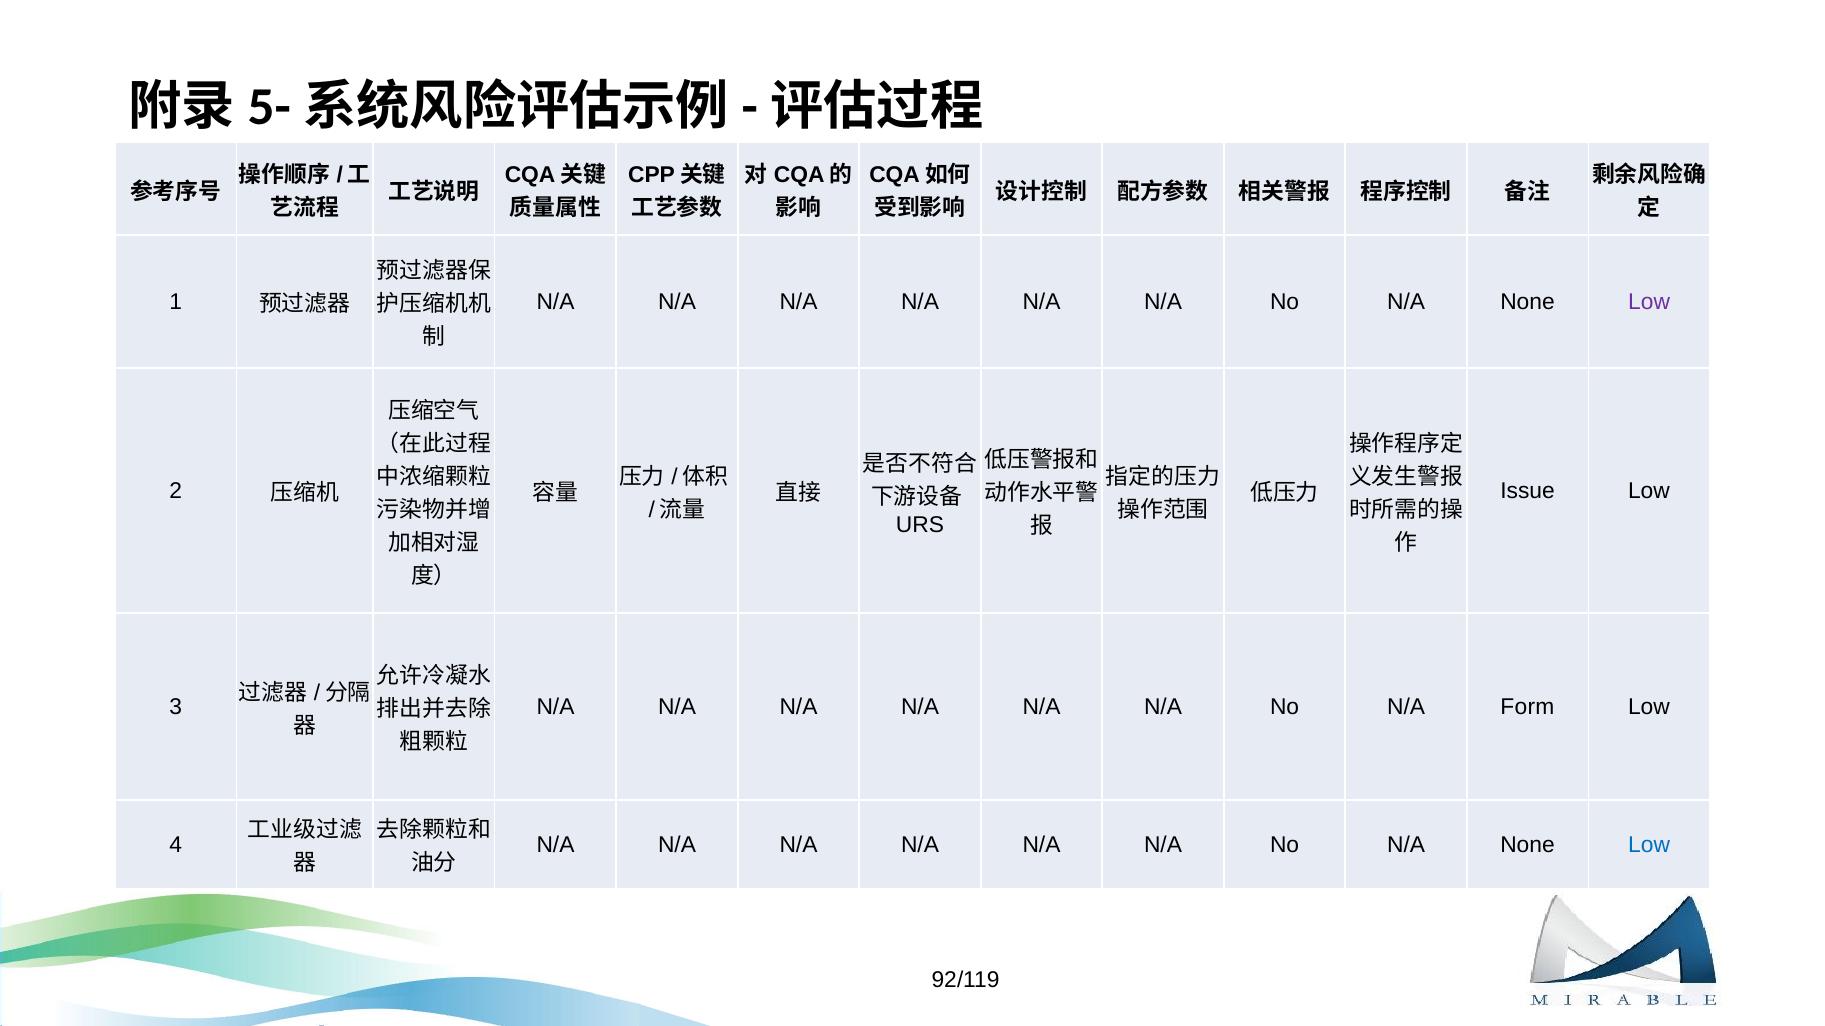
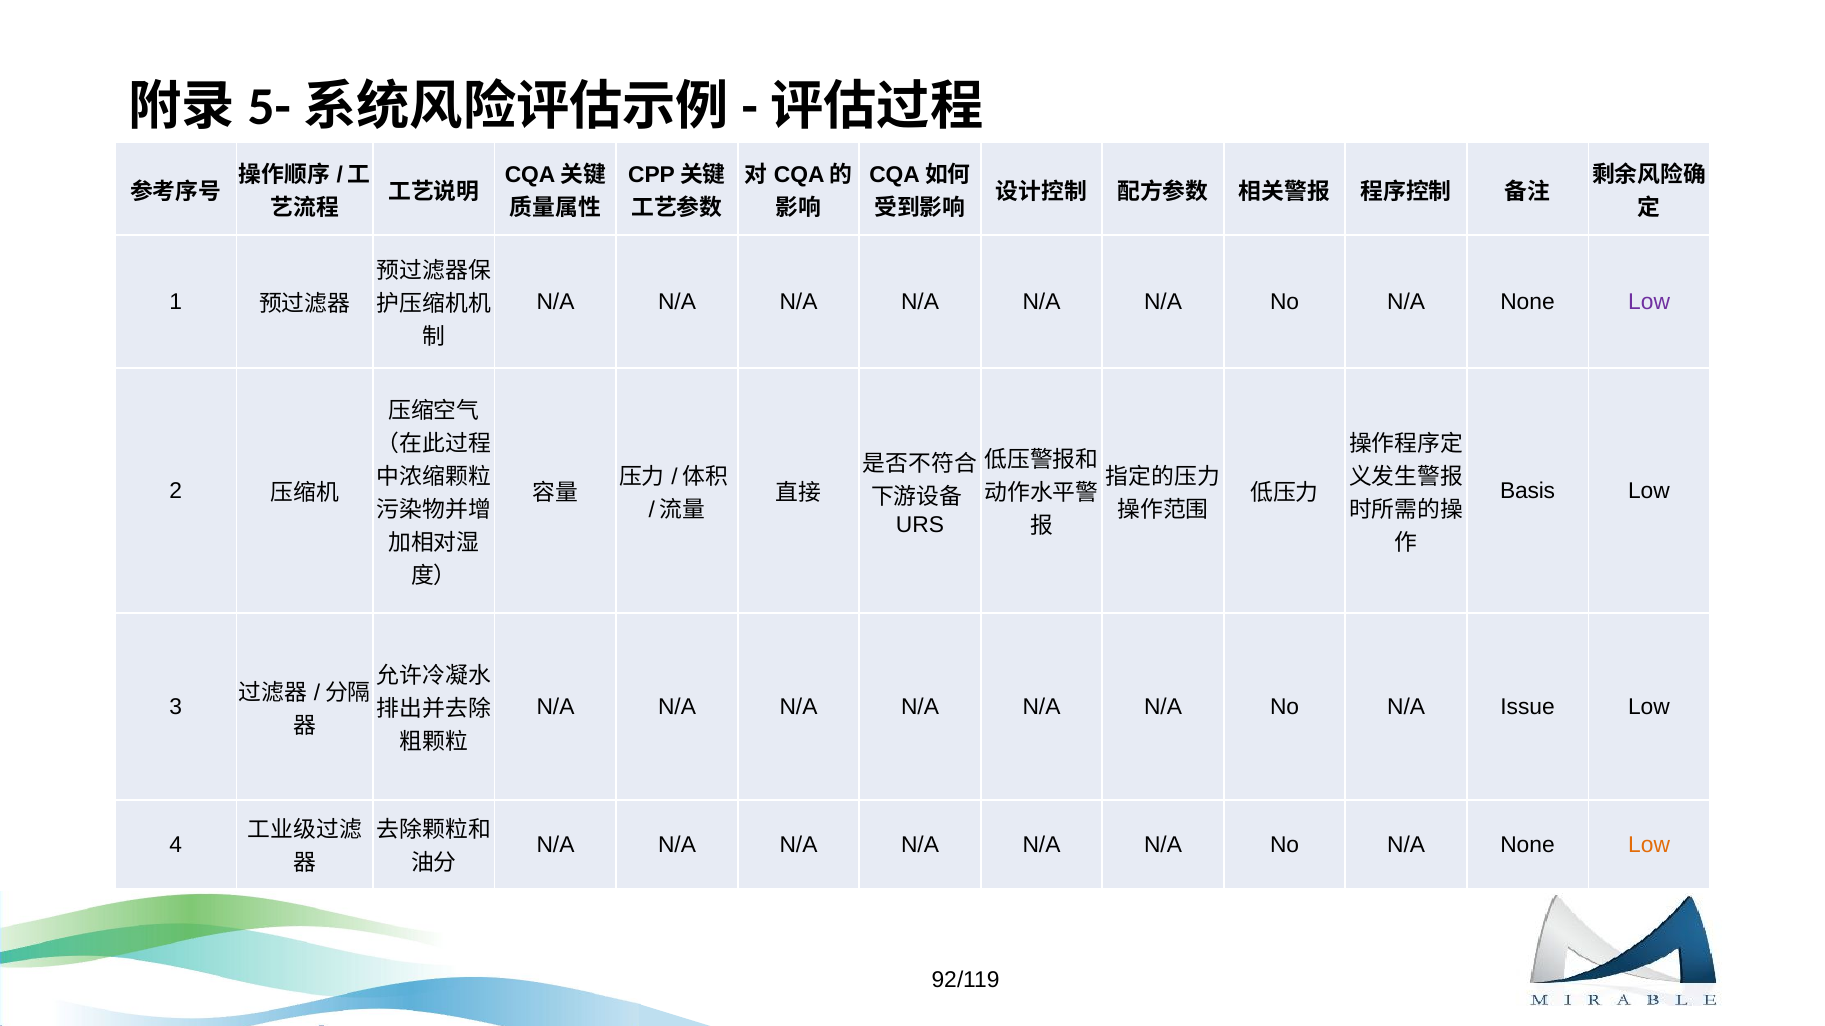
Issue: Issue -> Basis (1528, 492)
Form: Form -> Issue (1528, 708)
Low colour: blue -> orange (1649, 845)
